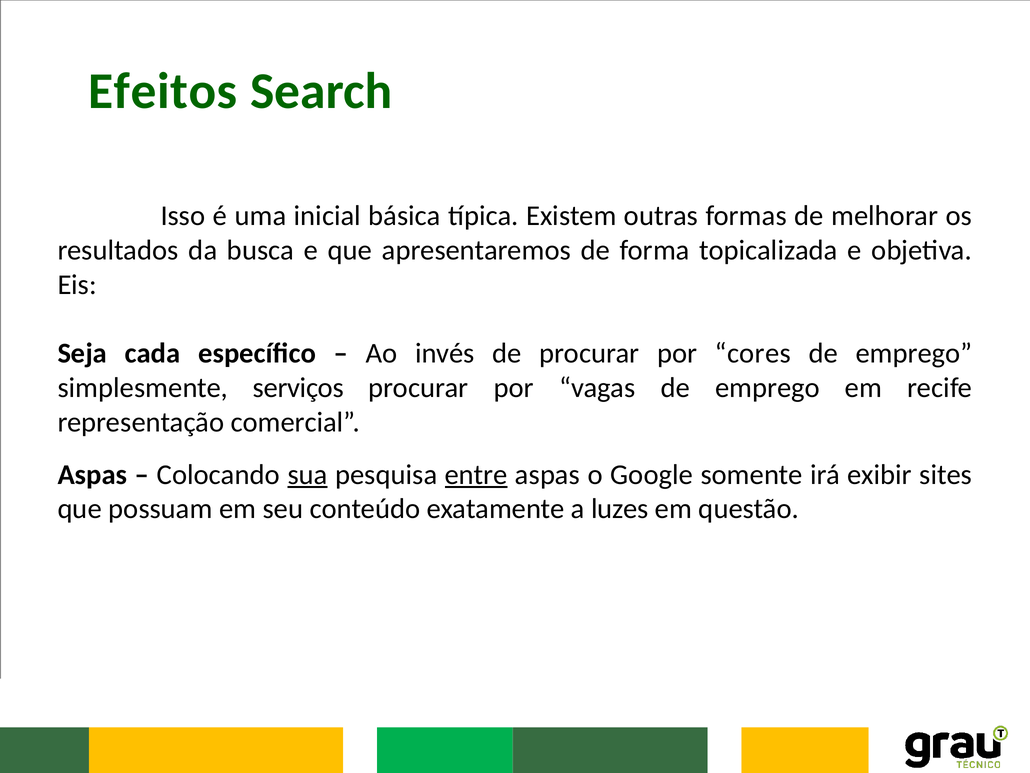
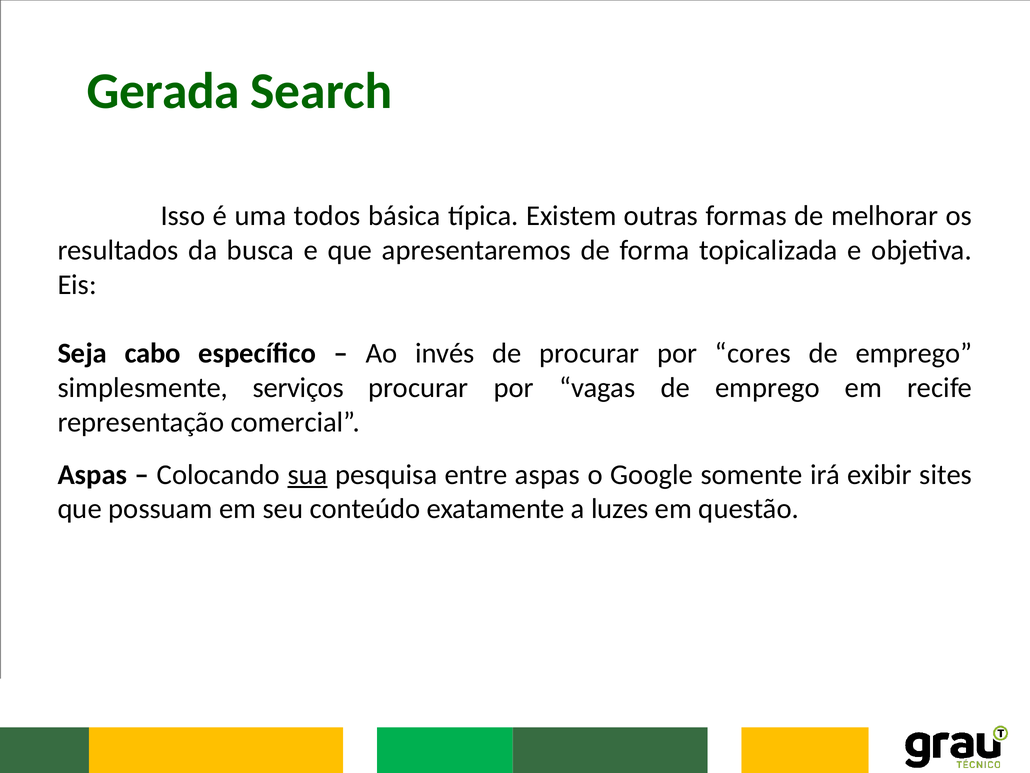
Efeitos: Efeitos -> Gerada (163, 91)
inicial: inicial -> todos (327, 216)
cada: cada -> cabo (153, 353)
entre underline: present -> none (476, 474)
